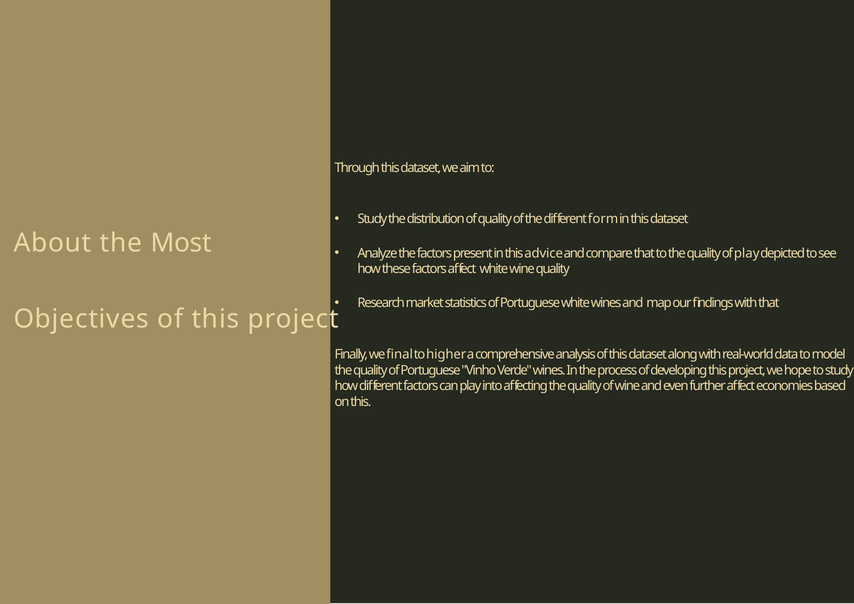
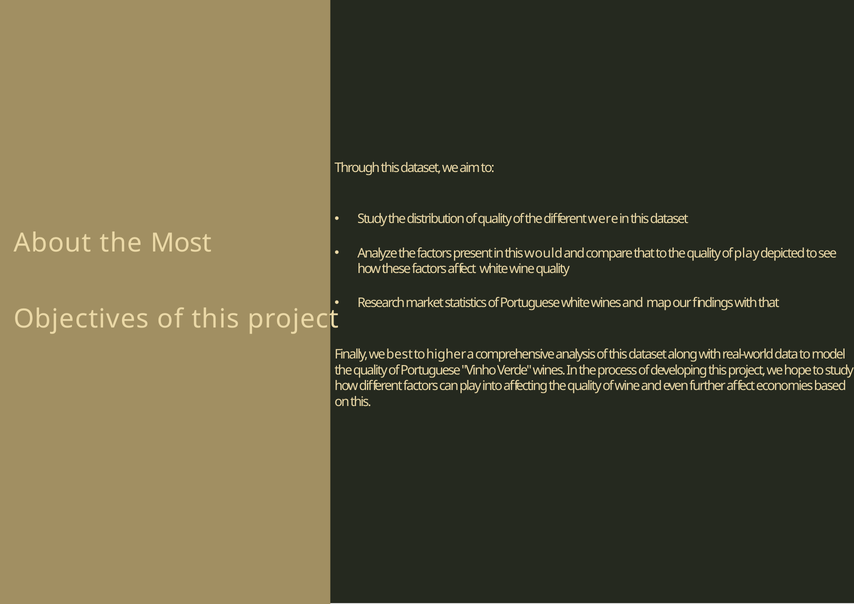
form: form -> were (603, 219)
advice: advice -> would (544, 253)
final: final -> best (400, 354)
